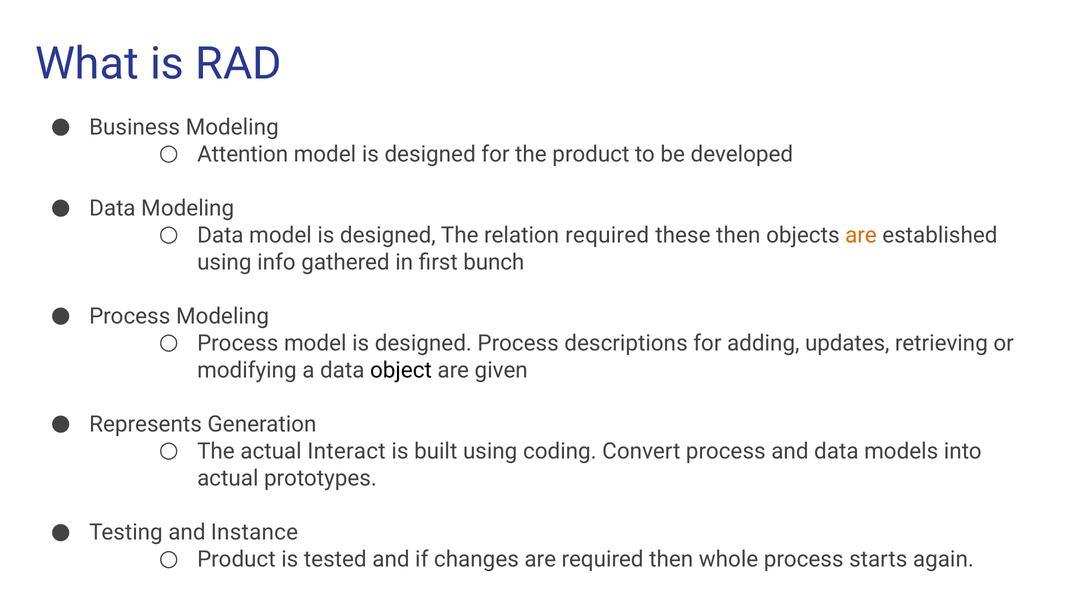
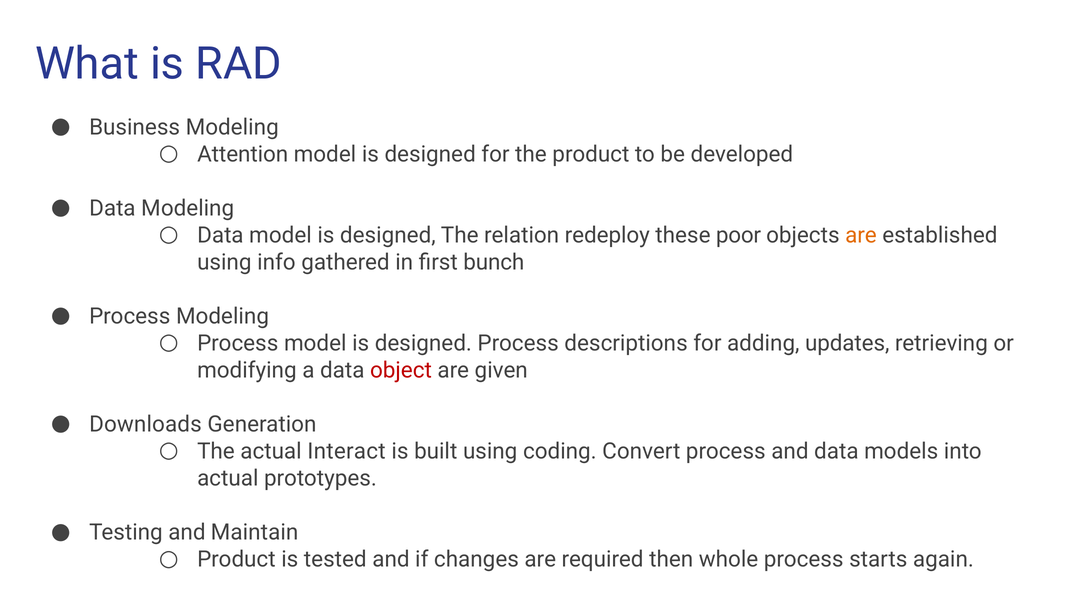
relation required: required -> redeploy (607, 235)
these then: then -> poor (738, 235)
object colour: black -> red (401, 370)
Represents: Represents -> Downloads (145, 424)
Instance: Instance -> Maintain (255, 532)
